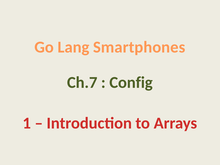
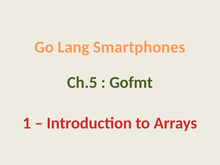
Ch.7: Ch.7 -> Ch.5 (82, 82)
Config: Config -> Gofmt (131, 82)
